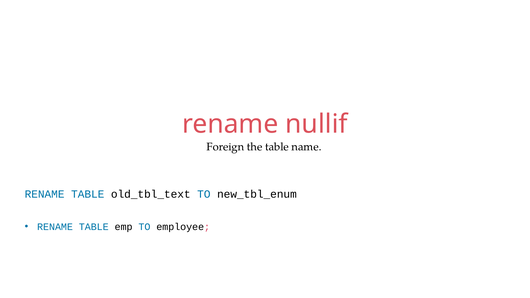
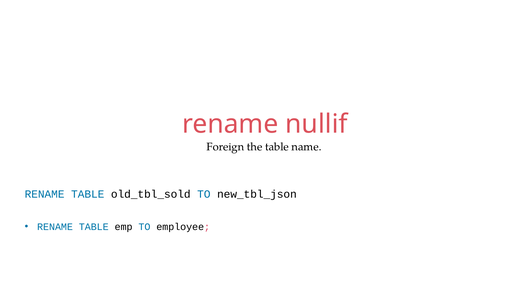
old_tbl_text: old_tbl_text -> old_tbl_sold (151, 194)
new_tbl_enum: new_tbl_enum -> new_tbl_json (257, 194)
